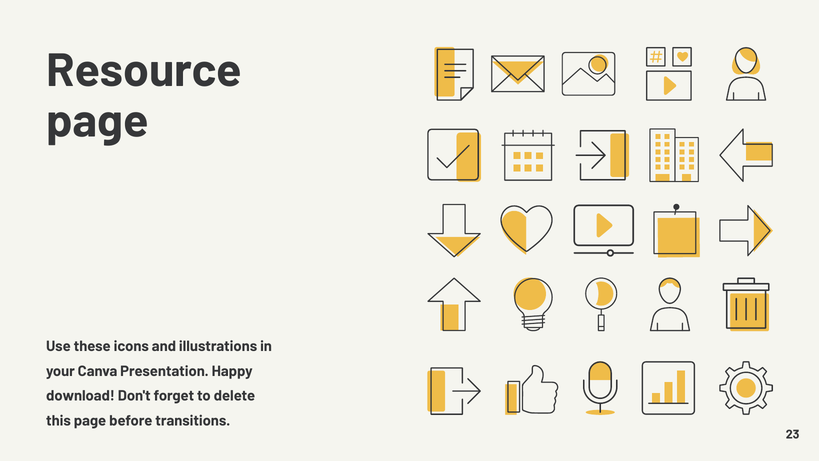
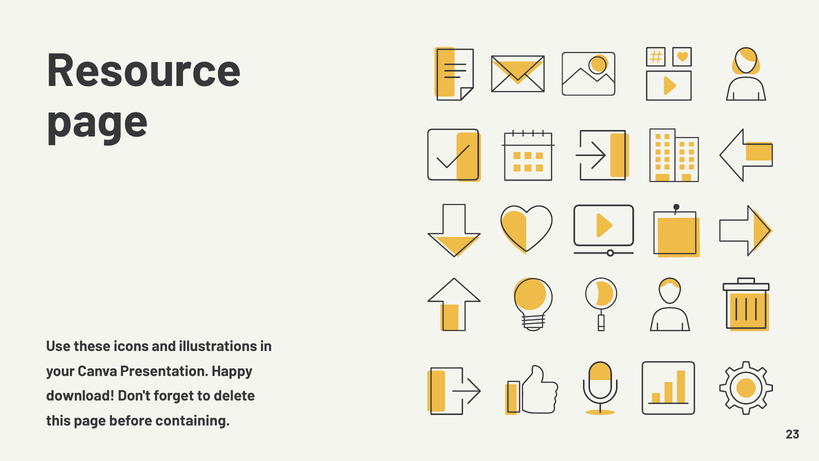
transitions: transitions -> containing (193, 421)
